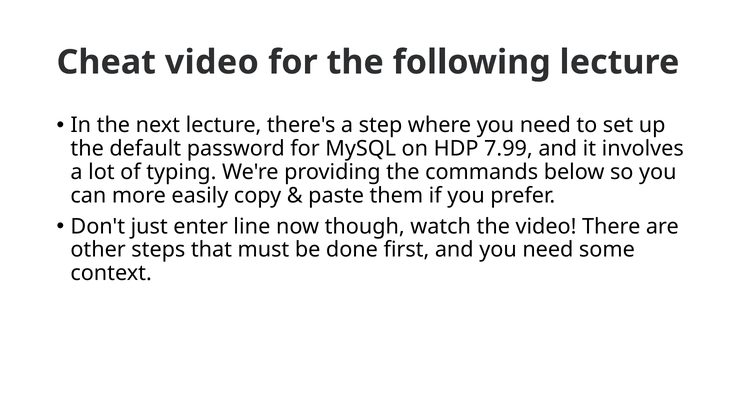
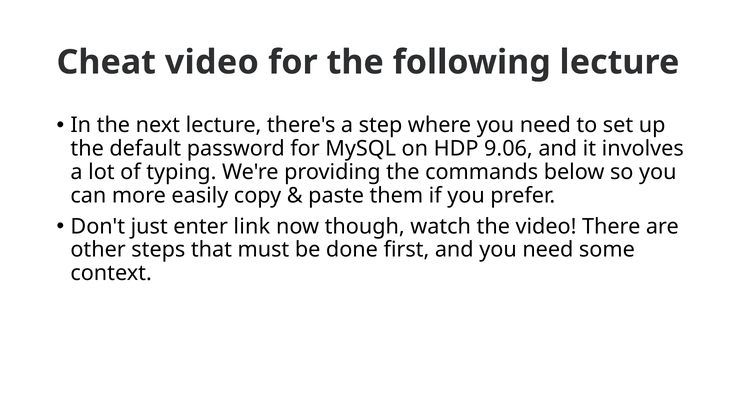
7.99: 7.99 -> 9.06 (508, 149)
line: line -> link (252, 227)
